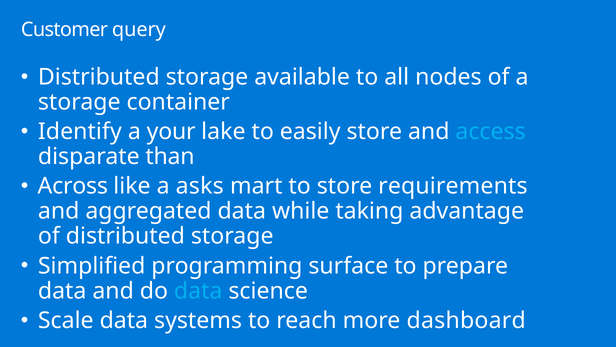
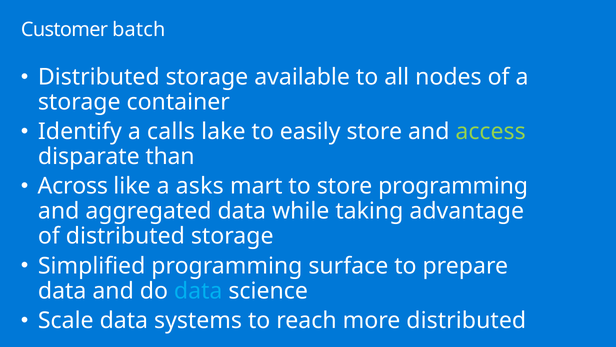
query: query -> batch (139, 30)
your: your -> calls (171, 132)
access colour: light blue -> light green (491, 132)
store requirements: requirements -> programming (453, 186)
more dashboard: dashboard -> distributed (466, 320)
